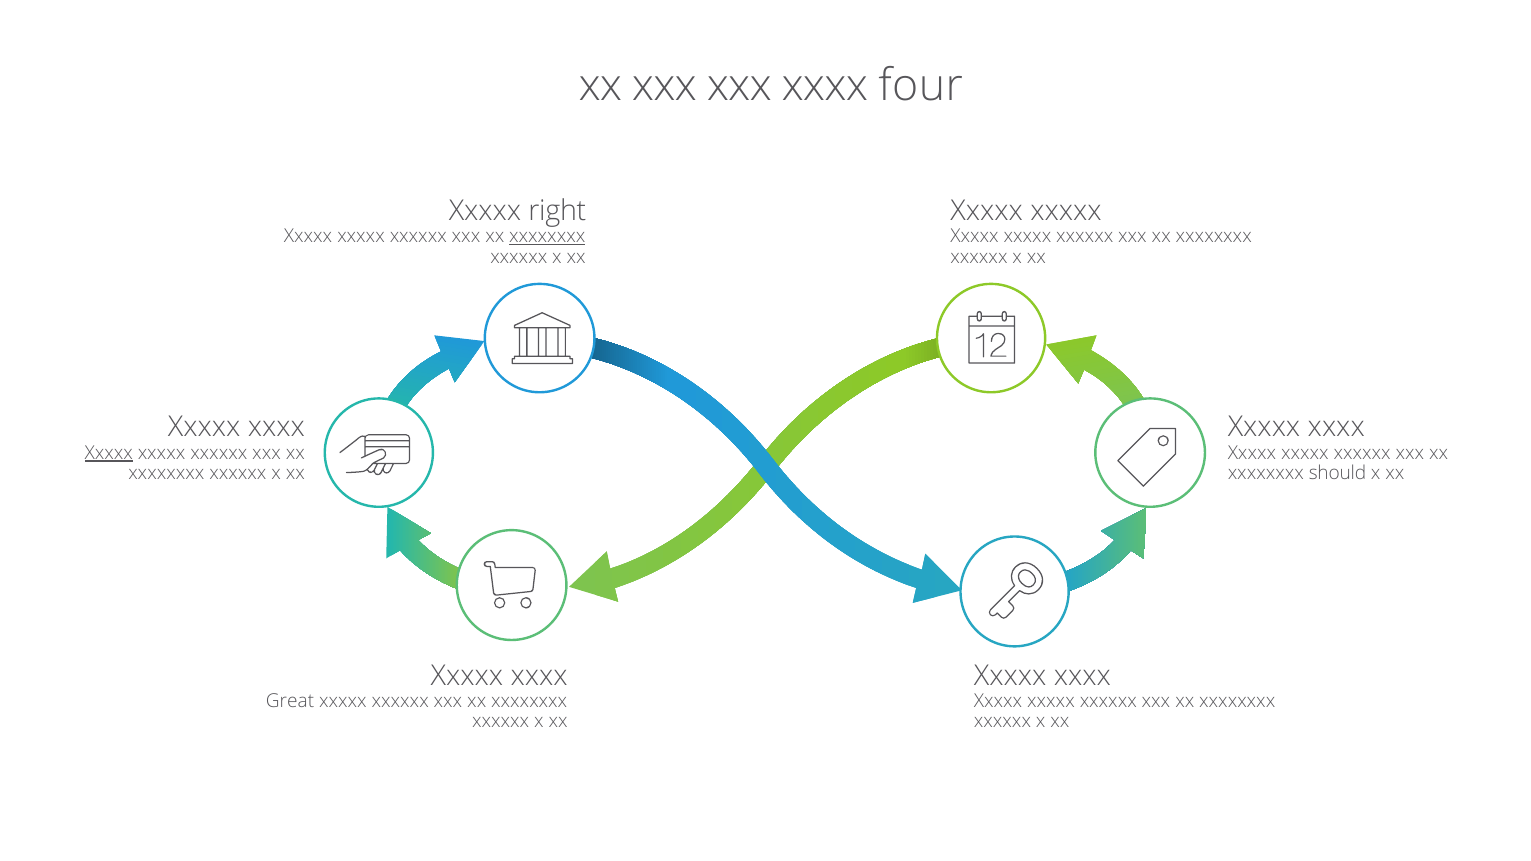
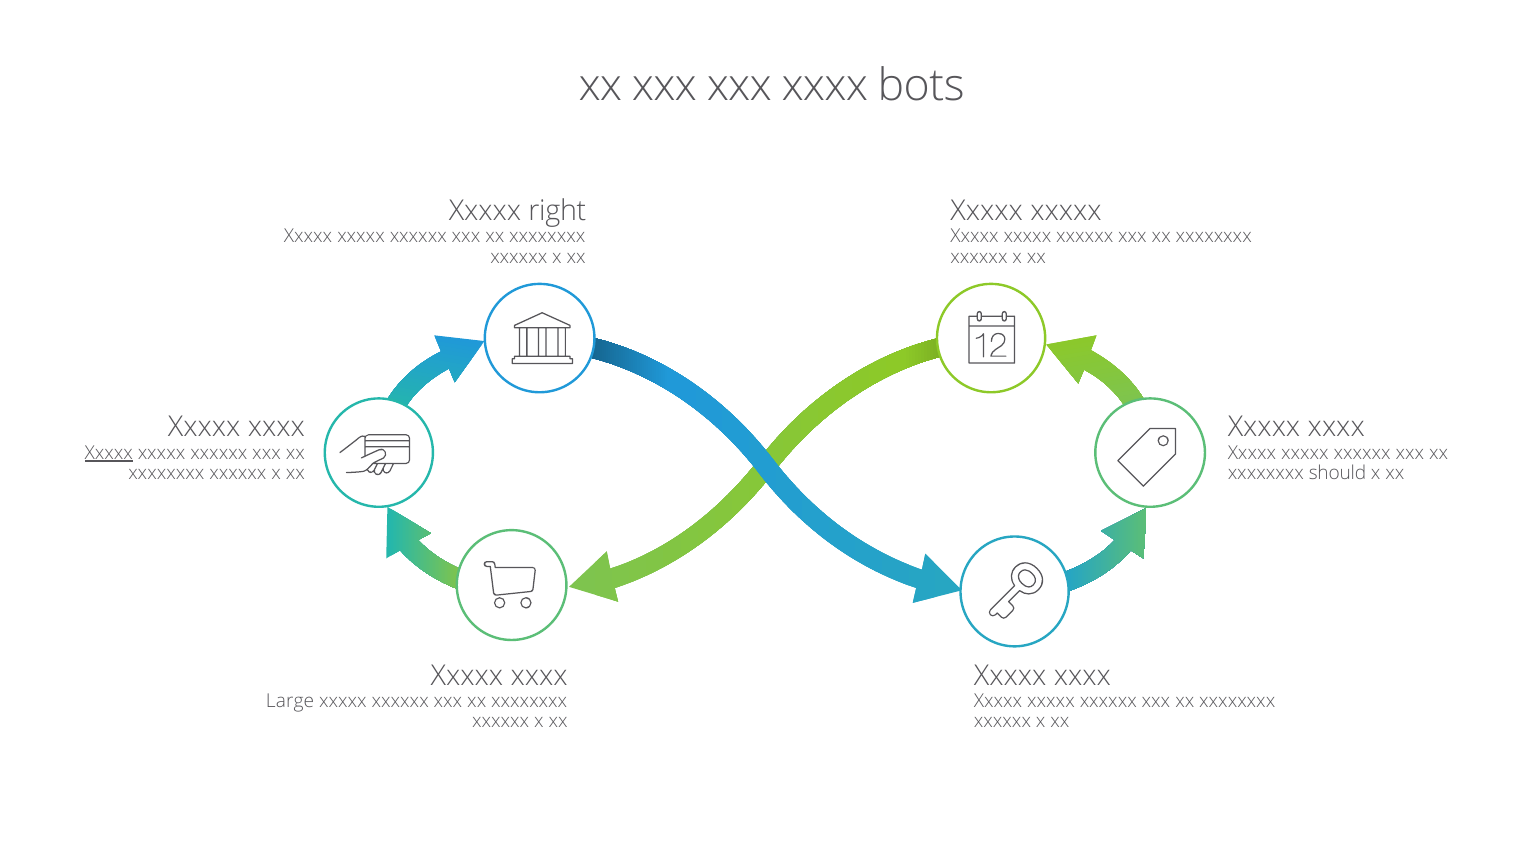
four: four -> bots (921, 86)
xxxxxxxx underline: present -> none (547, 236)
Great: Great -> Large (290, 701)
